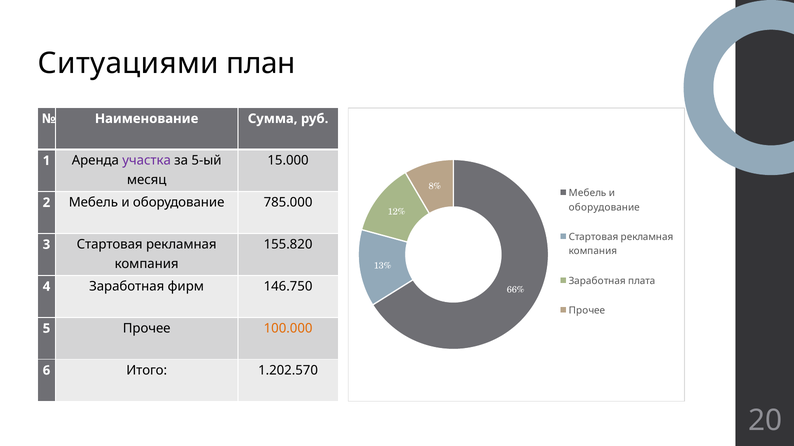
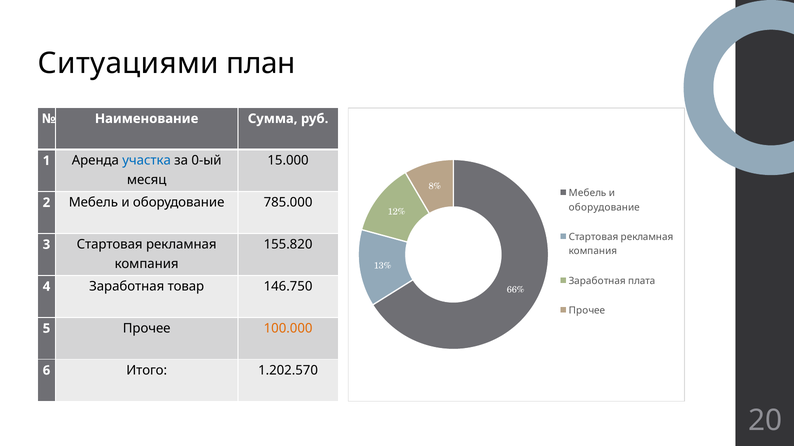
участка colour: purple -> blue (147, 161)
5-ый: 5-ый -> 0-ый (207, 161)
фирм: фирм -> товар (186, 287)
